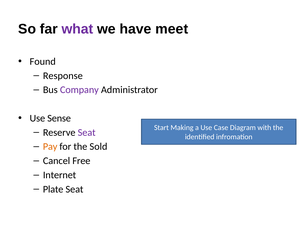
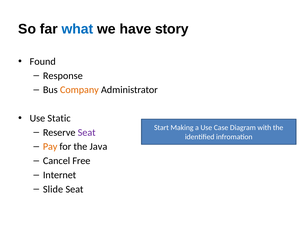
what colour: purple -> blue (77, 29)
meet: meet -> story (172, 29)
Company colour: purple -> orange (79, 90)
Sense: Sense -> Static (59, 118)
Sold: Sold -> Java (98, 147)
Plate: Plate -> Slide (53, 189)
